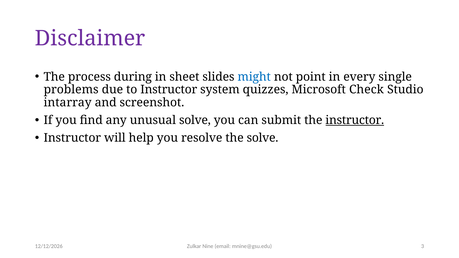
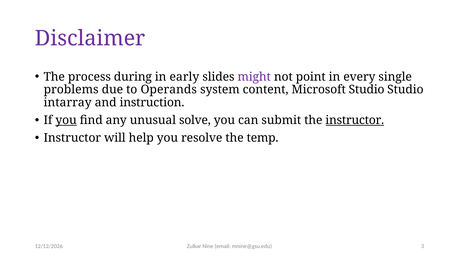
sheet: sheet -> early (184, 77)
might colour: blue -> purple (254, 77)
to Instructor: Instructor -> Operands (169, 90)
quizzes: quizzes -> content (266, 90)
Microsoft Check: Check -> Studio (367, 90)
screenshot: screenshot -> instruction (152, 103)
you underline: none -> present (66, 120)
the solve: solve -> temp (263, 138)
